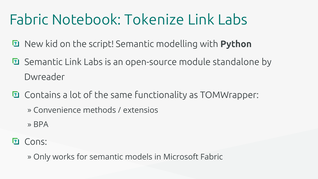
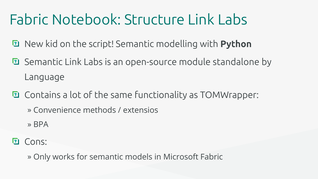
Tokenize: Tokenize -> Structure (154, 20)
Dwreader: Dwreader -> Language (44, 77)
